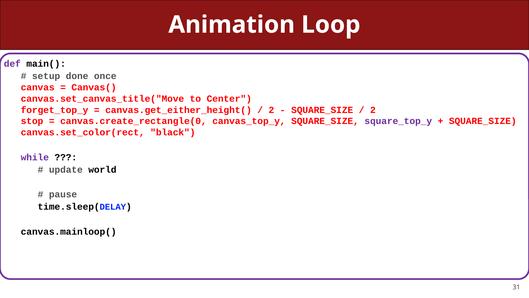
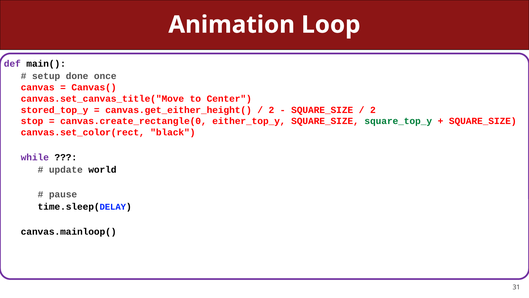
forget_top_y: forget_top_y -> stored_top_y (55, 110)
canvas_top_y: canvas_top_y -> either_top_y (249, 121)
square_top_y colour: purple -> green (398, 121)
